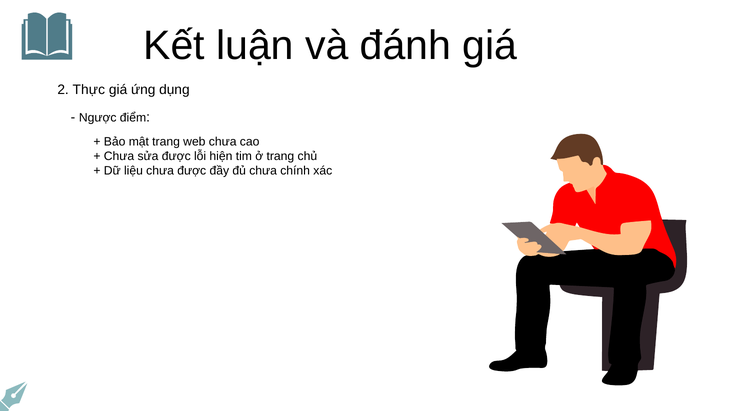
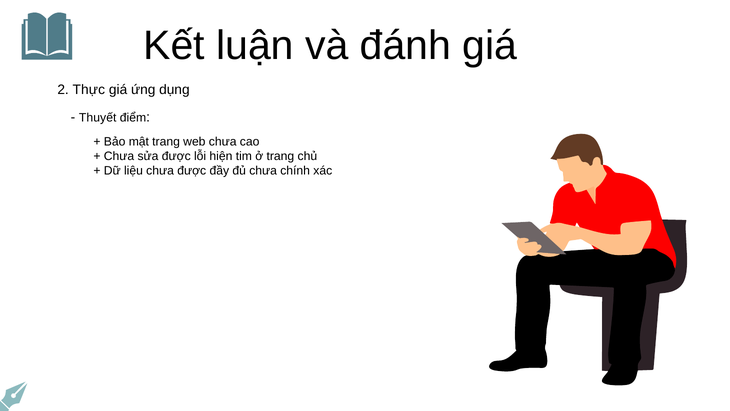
Ngược: Ngược -> Thuyết (98, 118)
